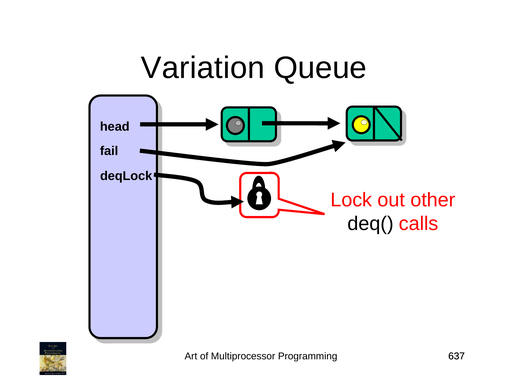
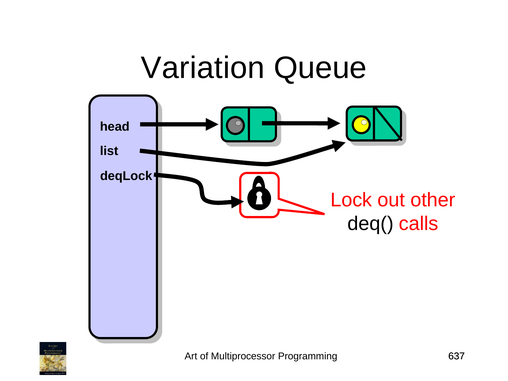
fail: fail -> list (109, 151)
